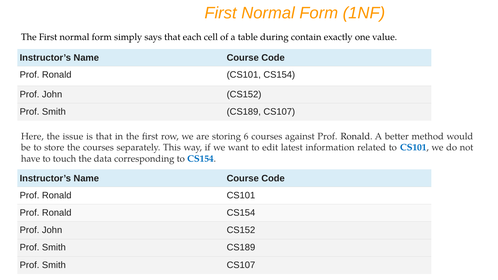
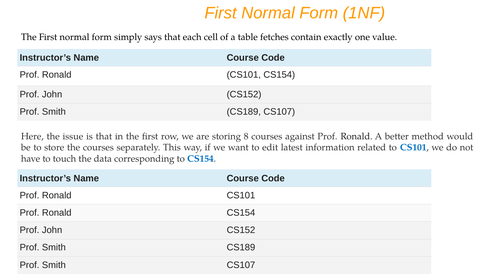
during: during -> fetches (274, 37)
6: 6 -> 8 (246, 136)
